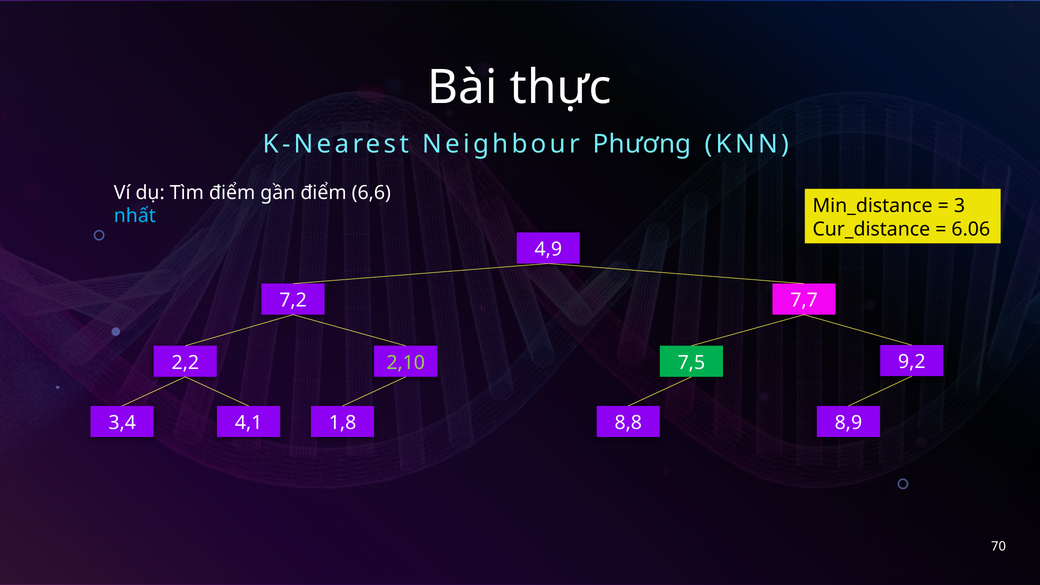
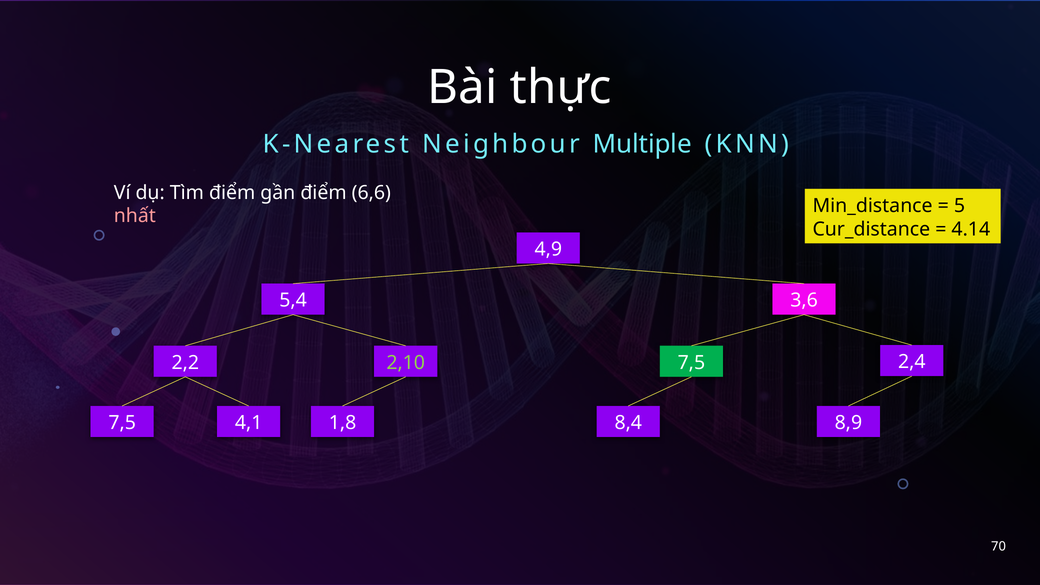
Phương: Phương -> Multiple (642, 144)
3: 3 -> 5 (959, 206)
nhất colour: light blue -> pink (135, 216)
6.06: 6.06 -> 4.14 (971, 229)
7,2: 7,2 -> 5,4 (293, 300)
7,7: 7,7 -> 3,6 (804, 300)
9,2: 9,2 -> 2,4 (912, 362)
3,4: 3,4 -> 7,5 (122, 423)
8,8: 8,8 -> 8,4 (628, 423)
